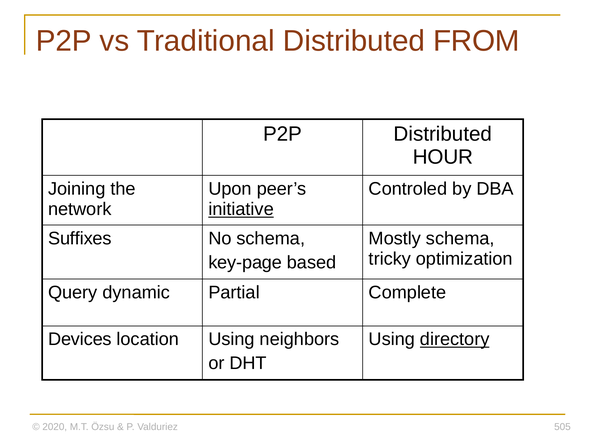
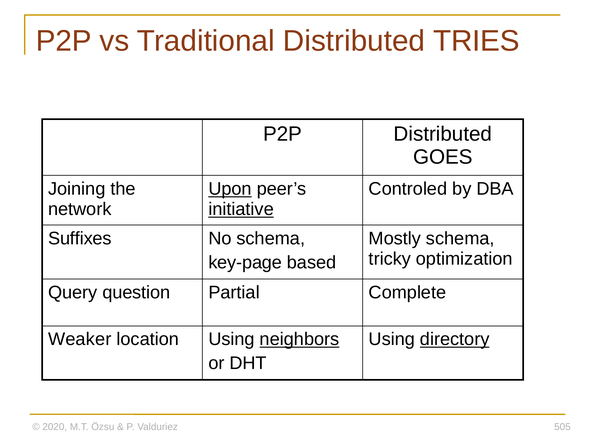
FROM: FROM -> TRIES (476, 41)
HOUR: HOUR -> GOES (443, 157)
Upon underline: none -> present (230, 189)
dynamic: dynamic -> question (136, 292)
Devices: Devices -> Weaker (80, 339)
neighbors underline: none -> present (299, 339)
